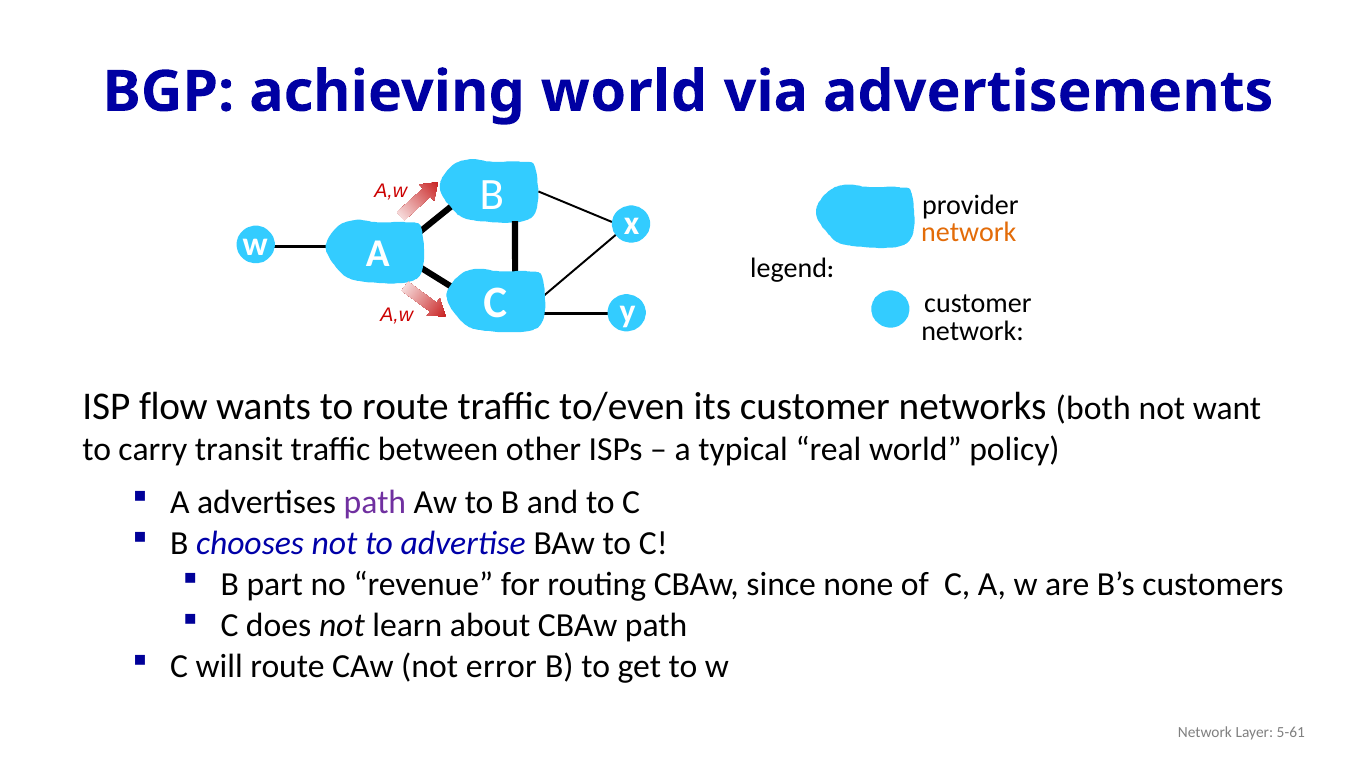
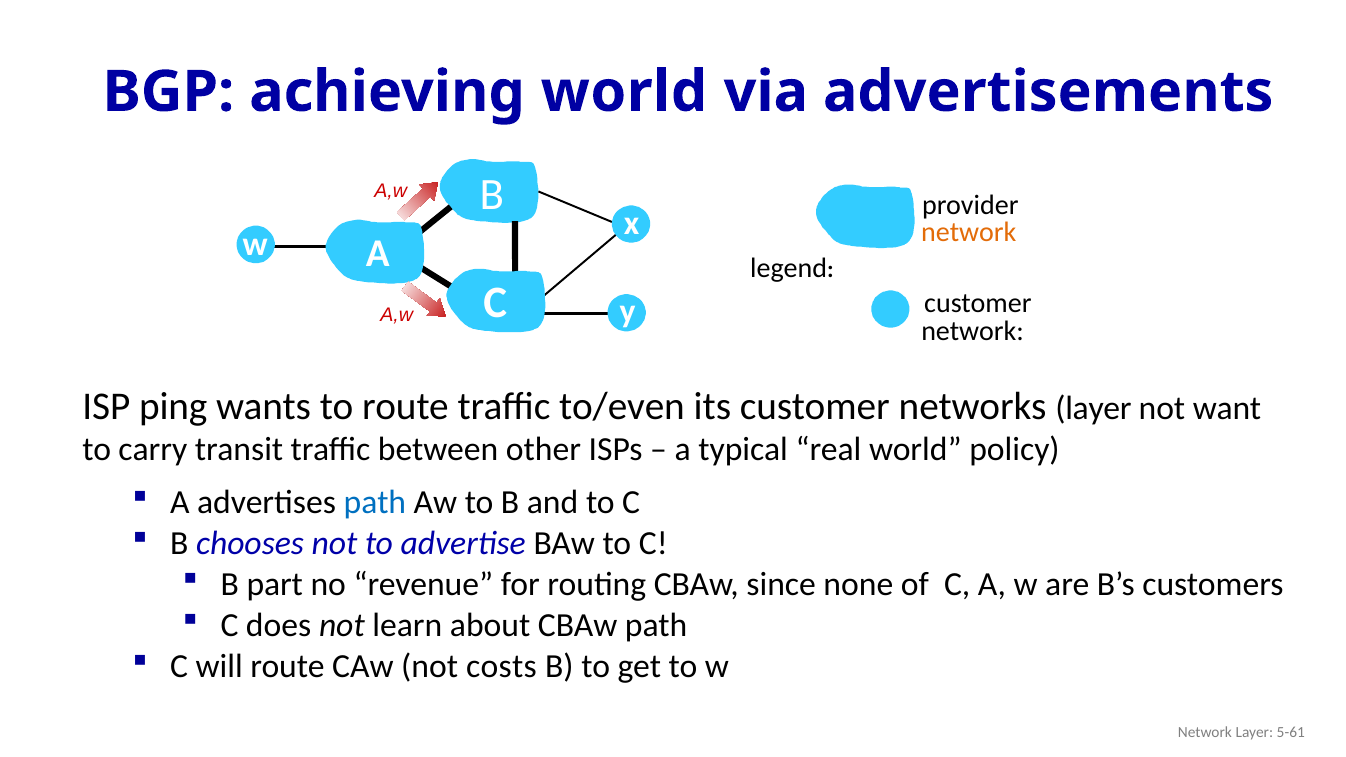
flow: flow -> ping (173, 406)
networks both: both -> layer (1093, 408)
path colour: purple -> blue (375, 503)
error: error -> costs (501, 667)
